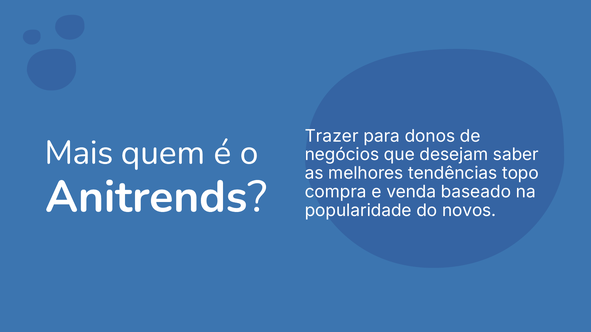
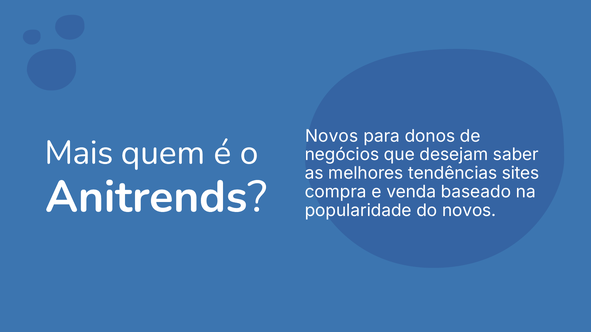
Trazer: Trazer -> Novos (332, 136)
topo: topo -> sites (520, 173)
